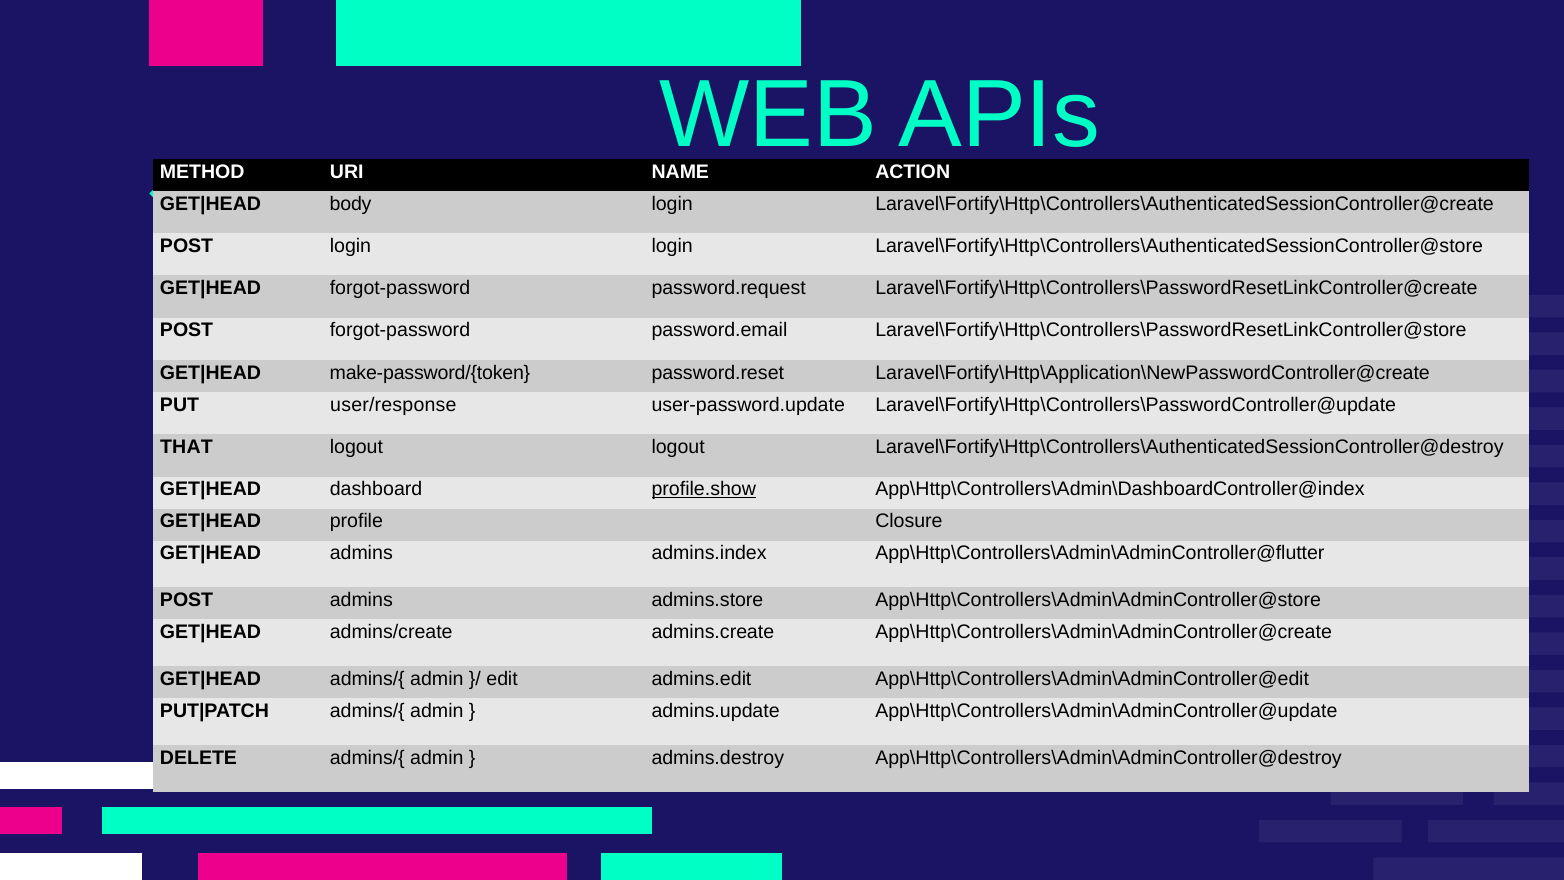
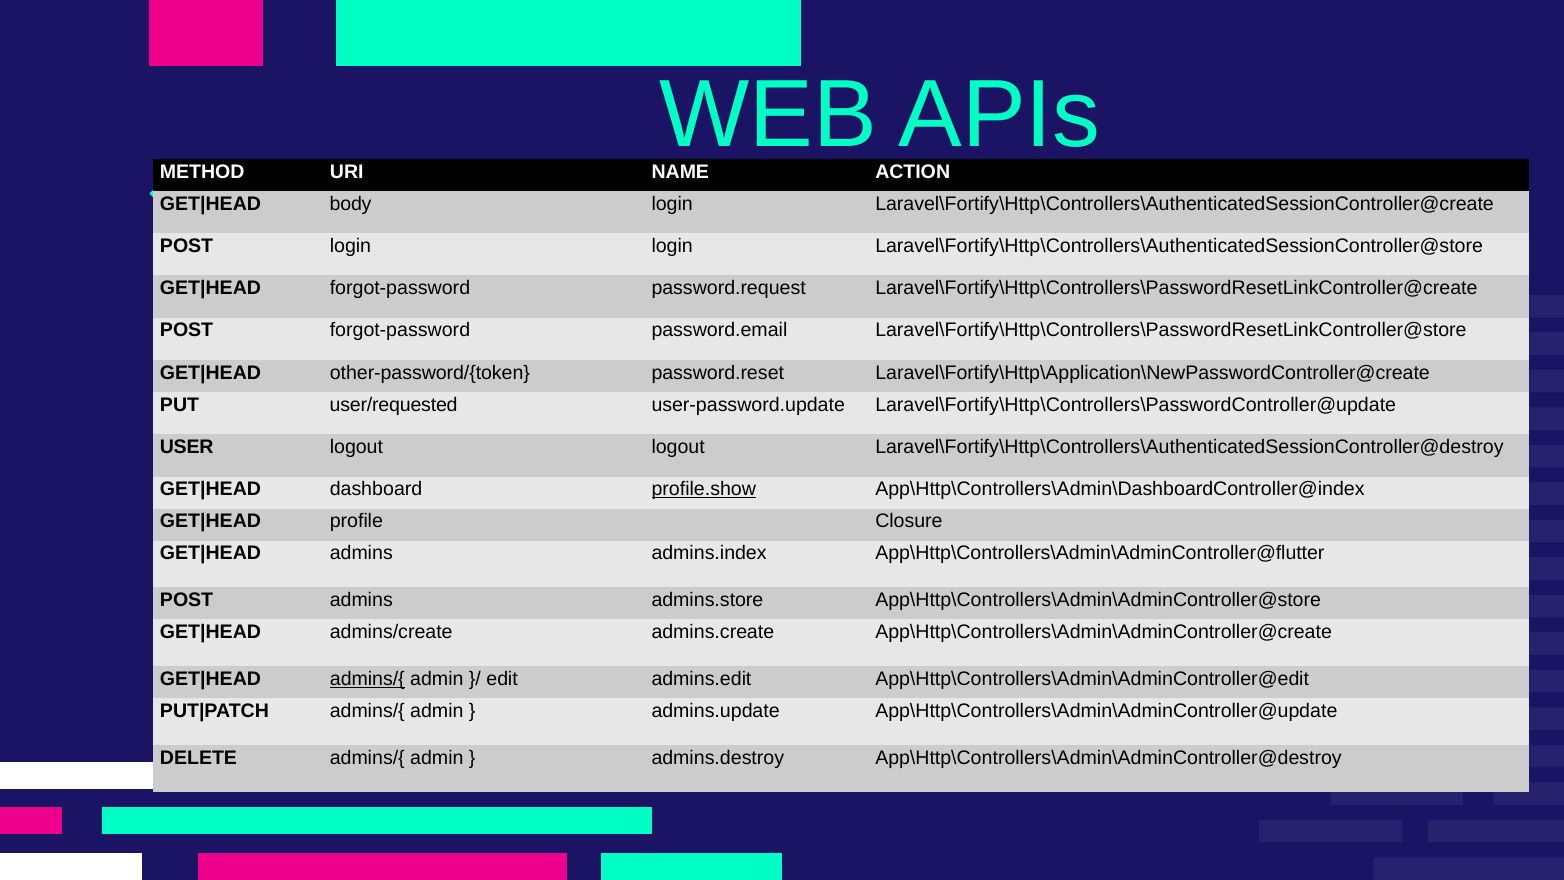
make-password/{token: make-password/{token -> other-password/{token (430, 373)
user/response: user/response -> user/requested (394, 405)
THAT: THAT -> USER (187, 447)
admins/{ underline: none -> present (367, 679)
